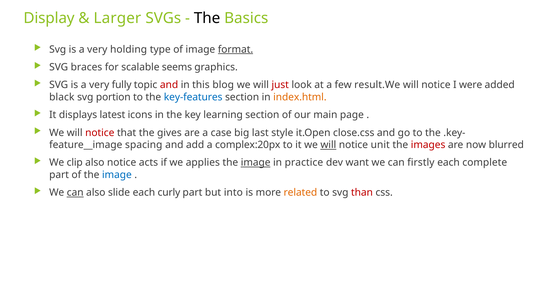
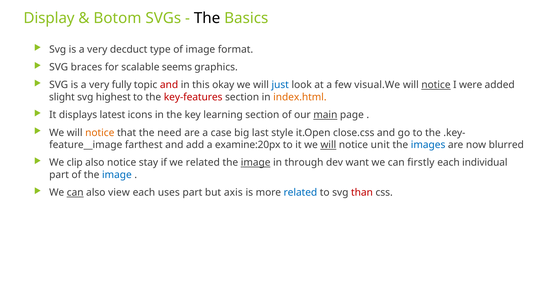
Larger: Larger -> Botom (117, 18)
holding: holding -> decduct (129, 49)
format underline: present -> none (235, 49)
blog: blog -> okay (223, 85)
just colour: red -> blue (280, 85)
result.We: result.We -> visual.We (377, 85)
notice underline: none -> present (436, 85)
black: black -> slight (62, 97)
portion: portion -> highest (113, 97)
key-features colour: blue -> red (193, 97)
main underline: none -> present (325, 115)
notice colour: red -> orange (100, 133)
gives: gives -> need (169, 133)
spacing: spacing -> farthest (144, 145)
complex:20px: complex:20px -> examine:20px (248, 145)
images colour: red -> blue (428, 145)
acts: acts -> stay (149, 162)
we applies: applies -> related (203, 162)
practice: practice -> through (304, 162)
complete: complete -> individual (485, 162)
slide: slide -> view (119, 192)
curly: curly -> uses (169, 192)
into: into -> axis (233, 192)
related colour: orange -> blue (300, 192)
